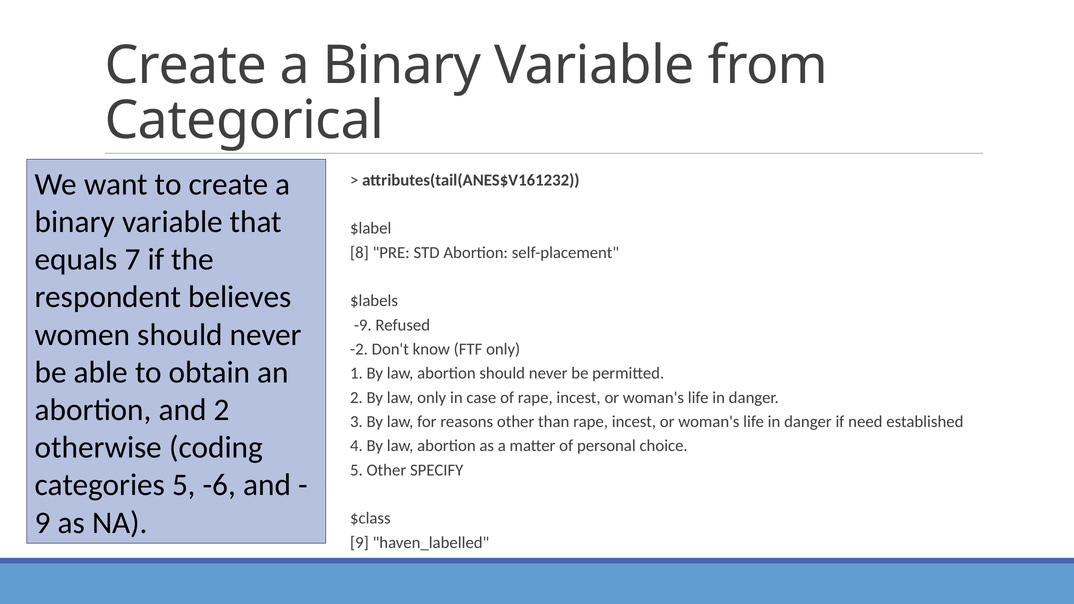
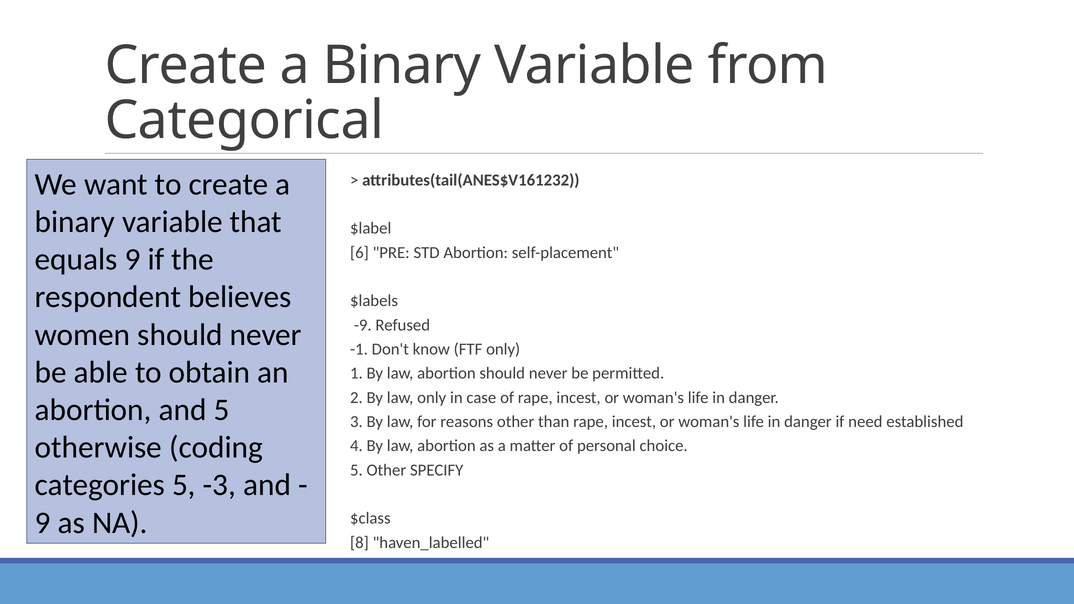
8: 8 -> 6 (359, 253)
equals 7: 7 -> 9 (133, 260)
-2: -2 -> -1 (359, 349)
and 2: 2 -> 5 (222, 410)
-6: -6 -> -3 (219, 485)
9: 9 -> 8 (359, 543)
